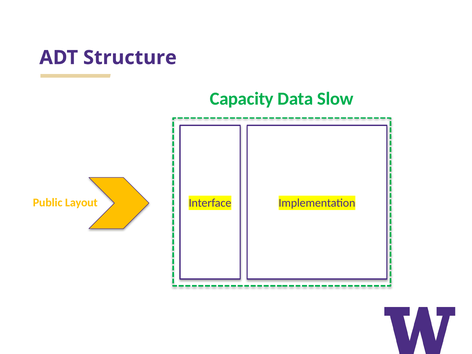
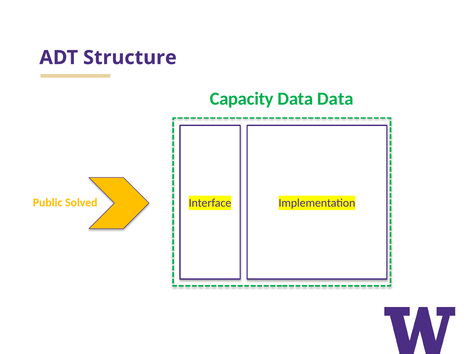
Data Slow: Slow -> Data (335, 99)
Layout: Layout -> Solved (81, 203)
